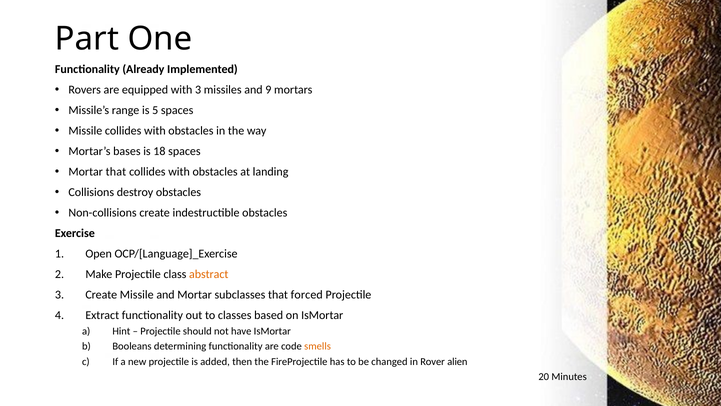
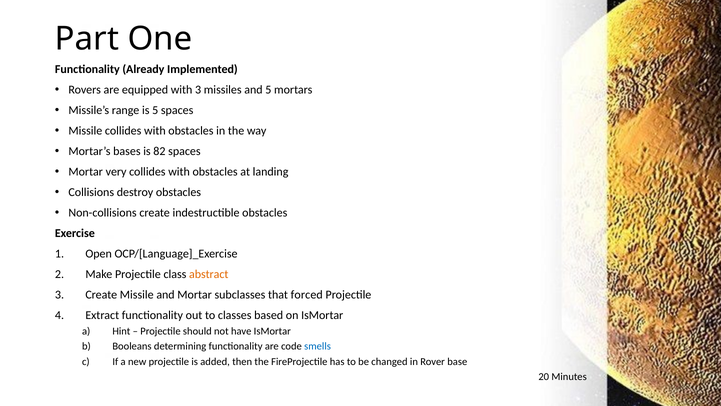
and 9: 9 -> 5 (268, 90)
18: 18 -> 82 (159, 151)
Mortar that: that -> very (116, 172)
smells colour: orange -> blue (318, 346)
alien: alien -> base (457, 361)
